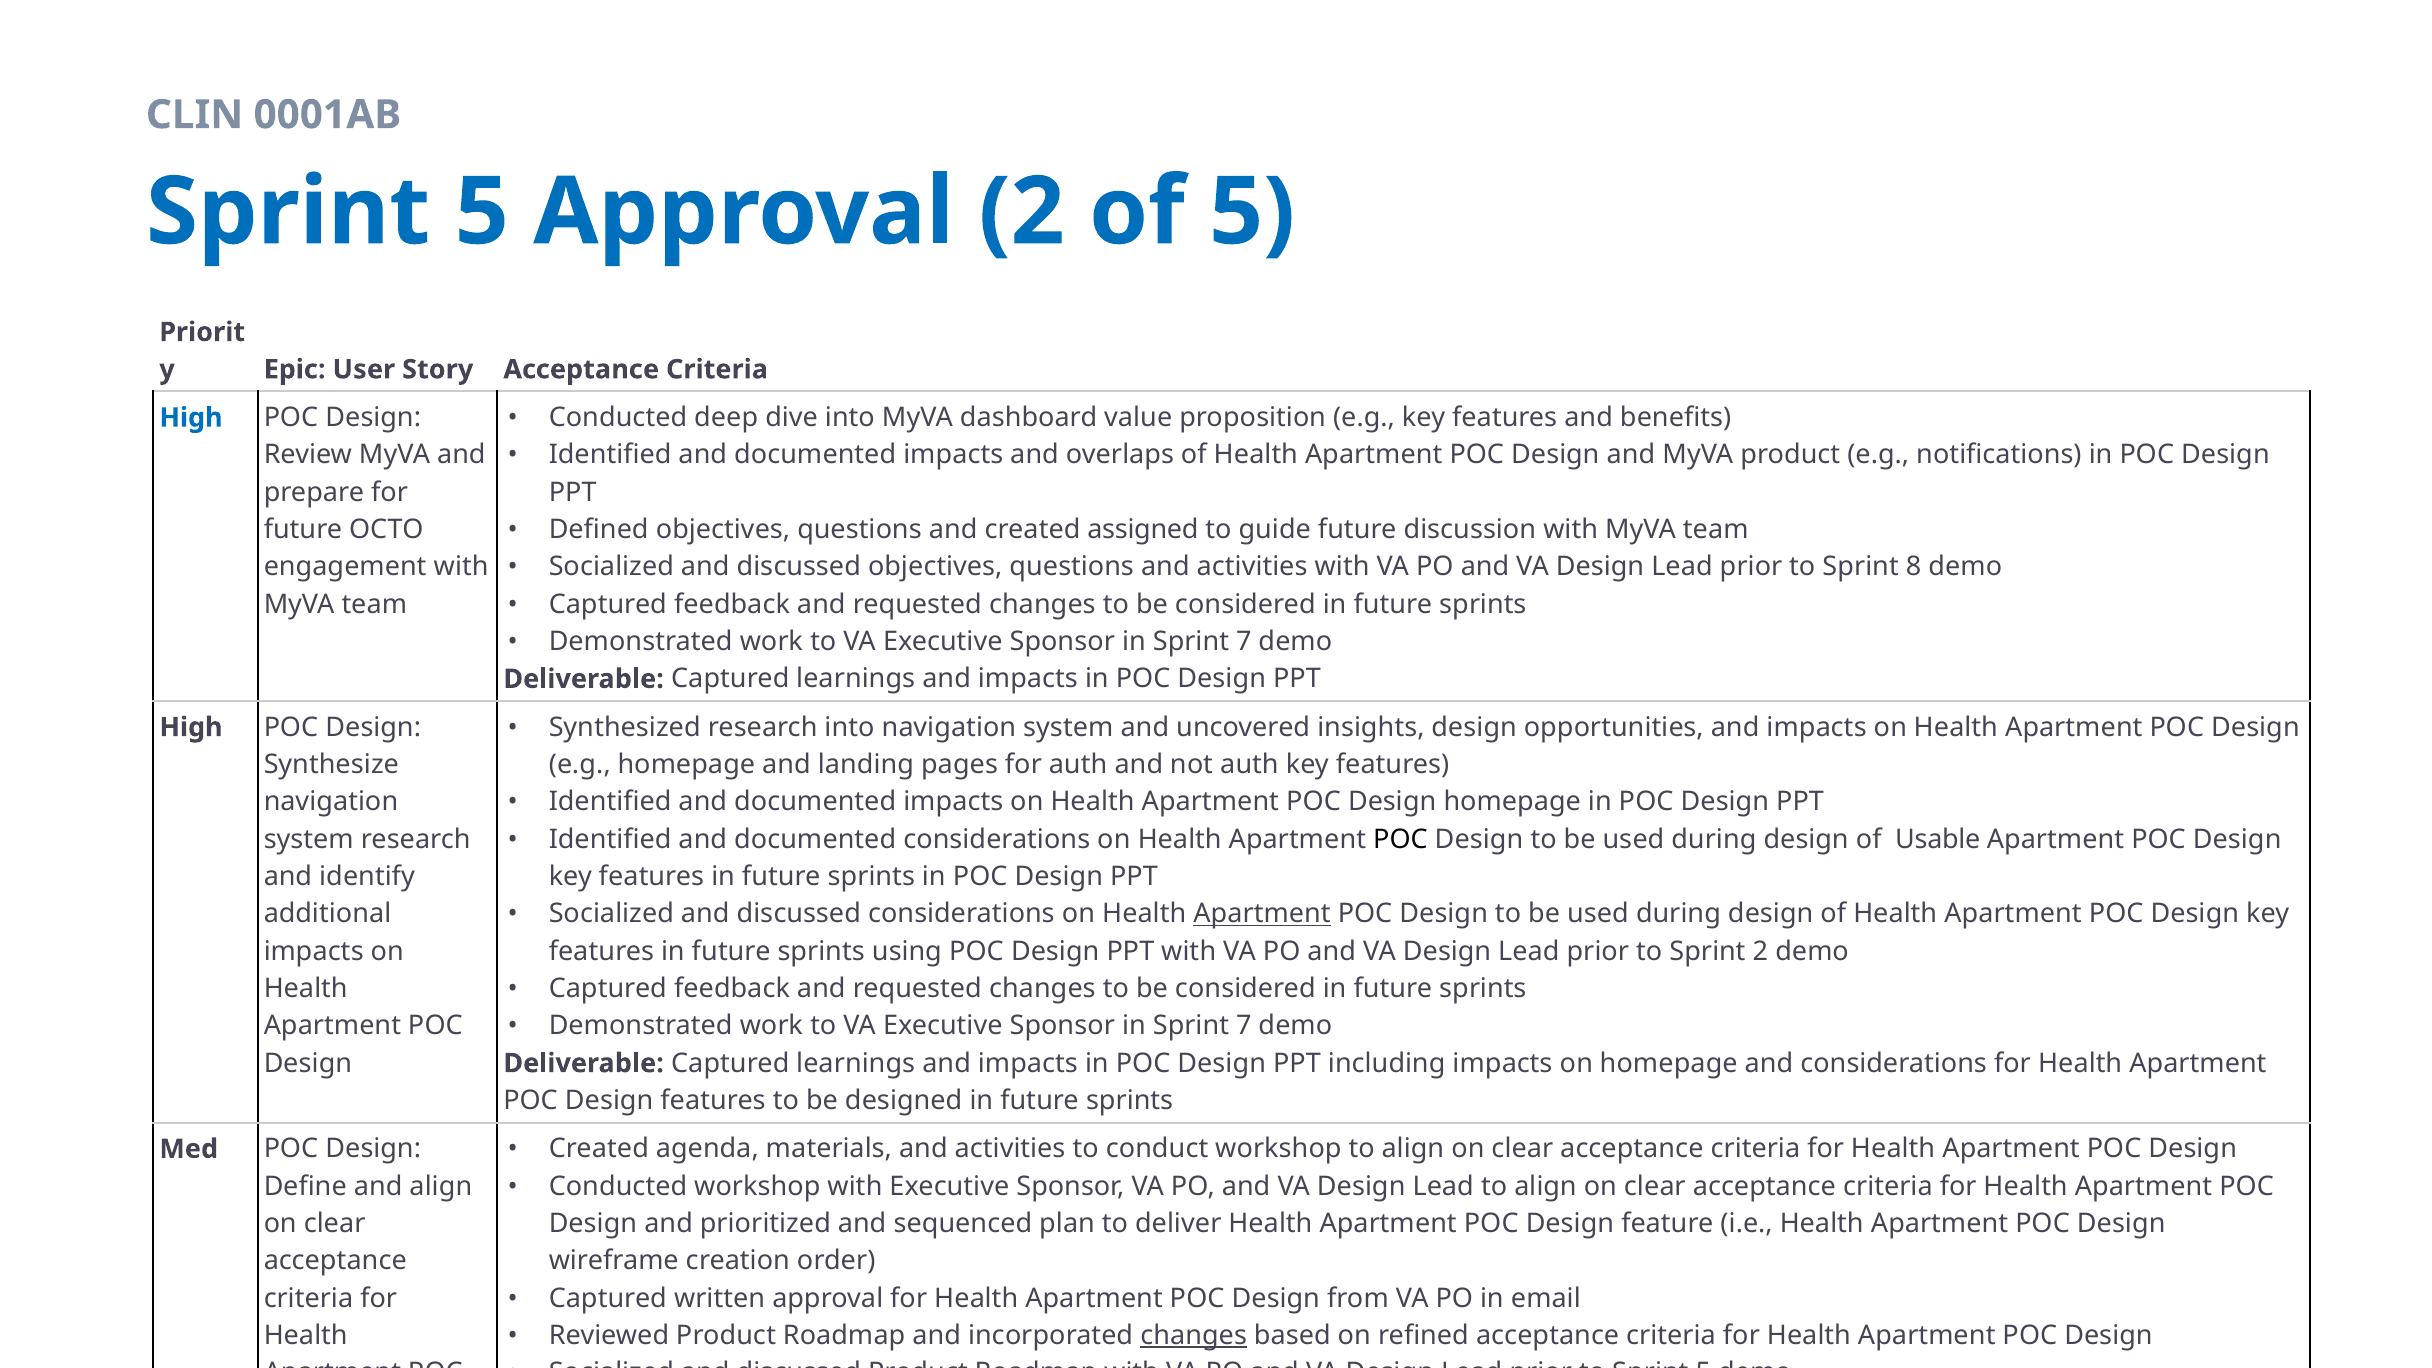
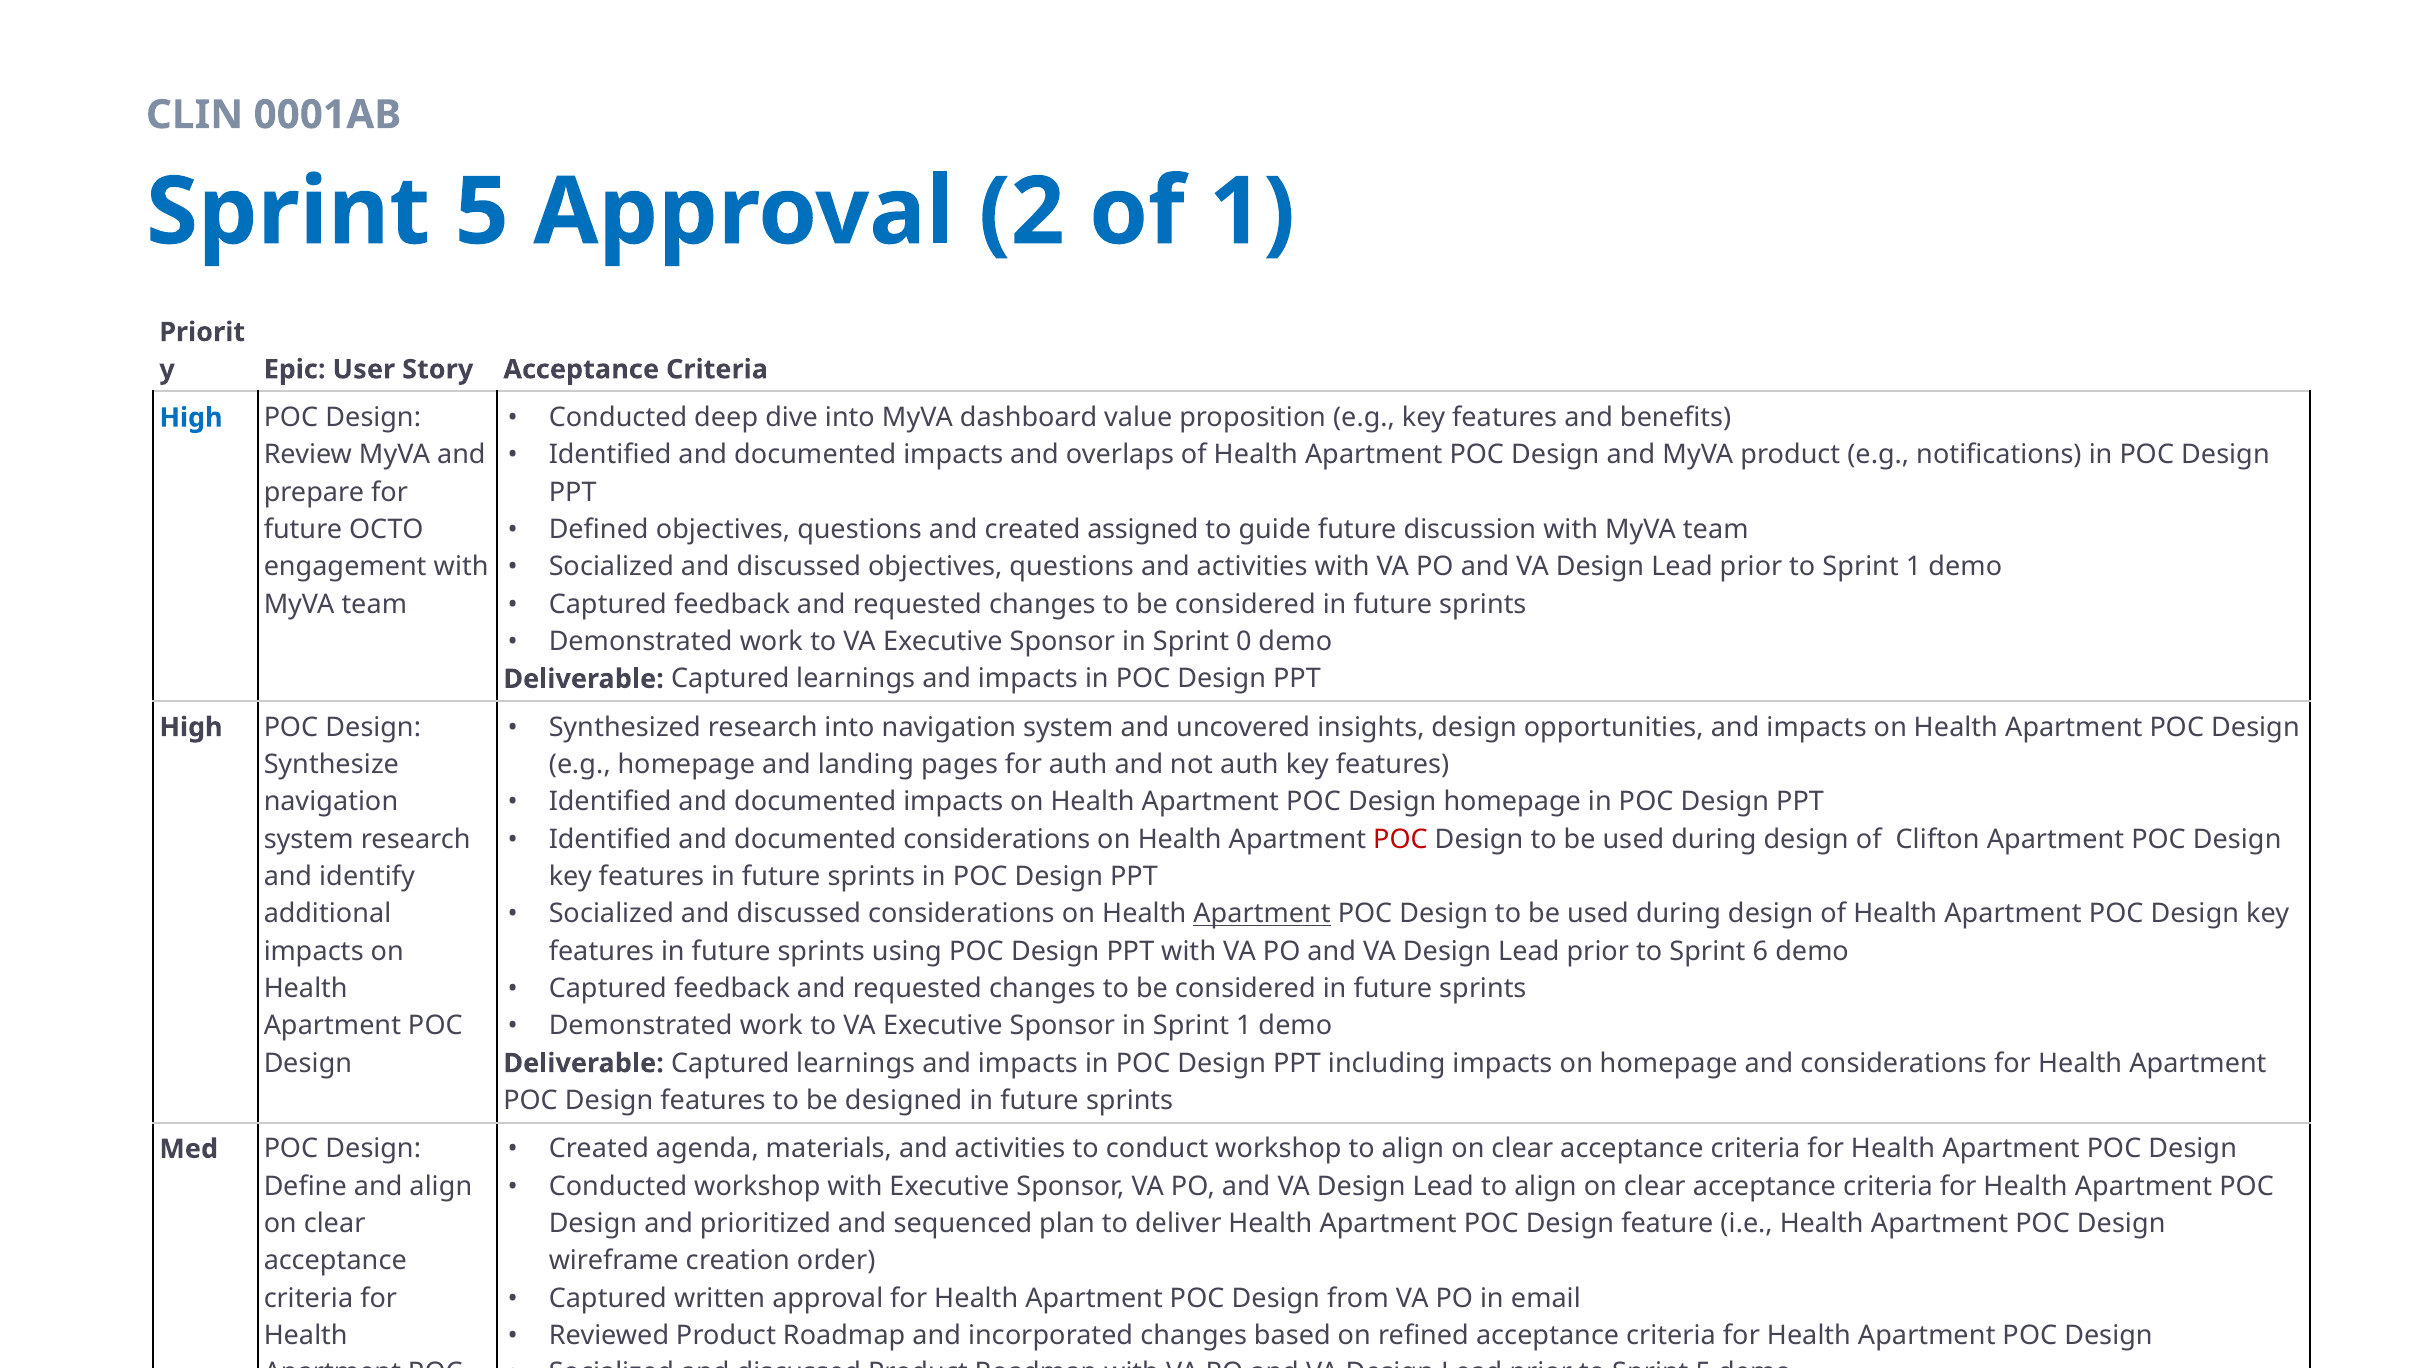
of 5: 5 -> 1 (1252, 212)
to Sprint 8: 8 -> 1 (1914, 567)
7: 7 -> 0 (1244, 642)
POC colour: black -> red (1400, 839)
Usable: Usable -> Clifton (1938, 839)
Sprint 2: 2 -> 6 (1760, 951)
7: 7 -> 1 (1244, 1026)
changes underline: present -> none (1194, 1336)
